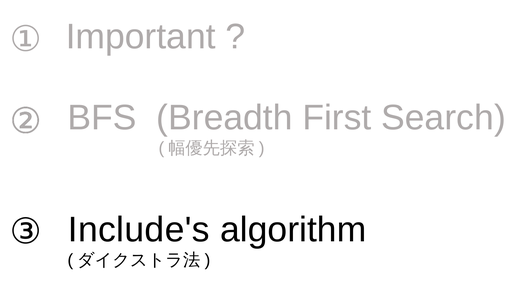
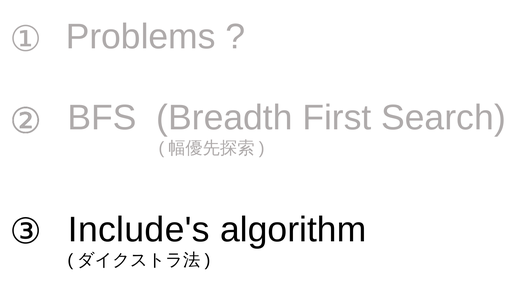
Important: Important -> Problems (141, 37)
